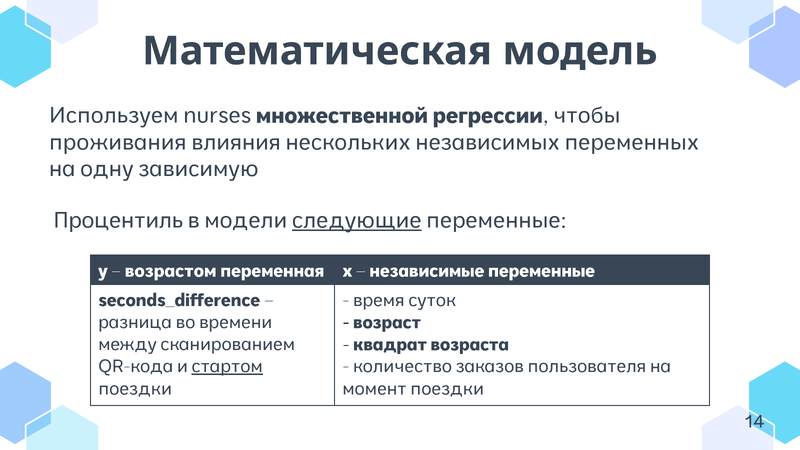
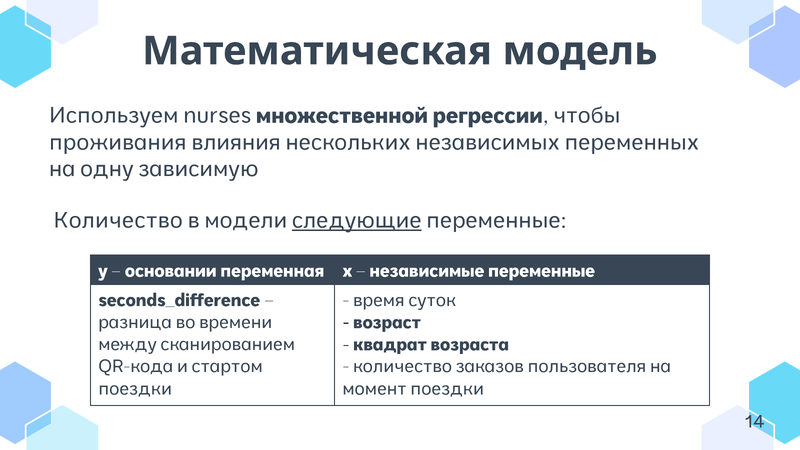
Процентиль: Процентиль -> Количество (118, 221)
возрастом: возрастом -> основании (171, 271)
стартом underline: present -> none (227, 367)
